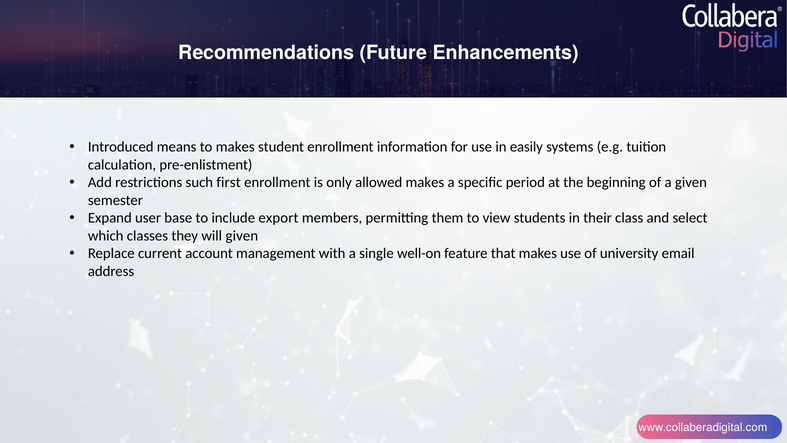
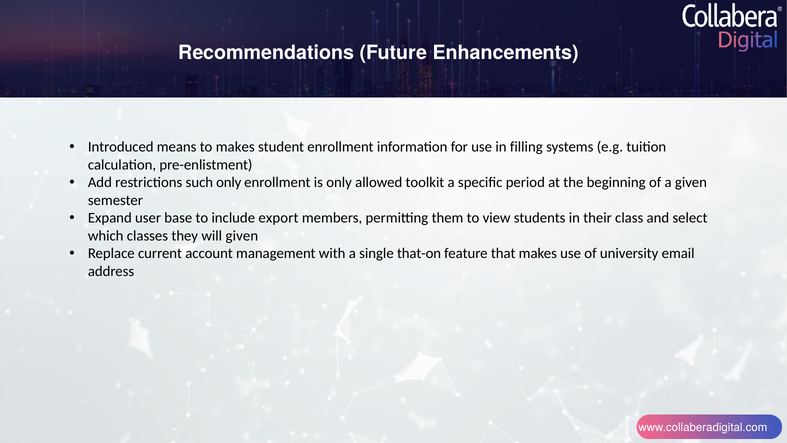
easily: easily -> filling (526, 147)
such first: first -> only (229, 182)
allowed makes: makes -> toolkit (425, 182)
well-on: well-on -> that-on (419, 253)
